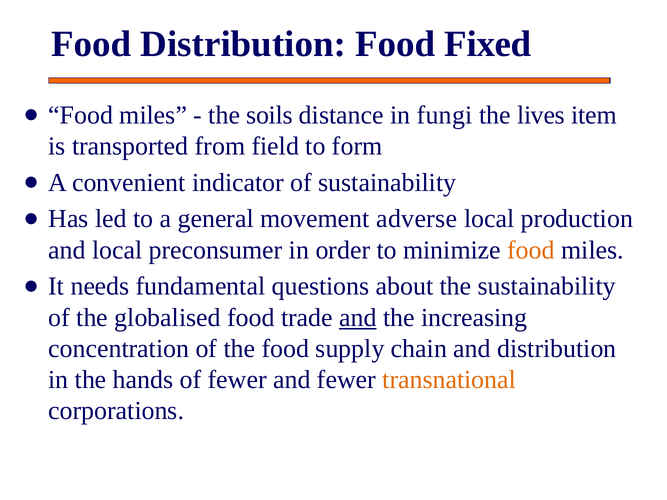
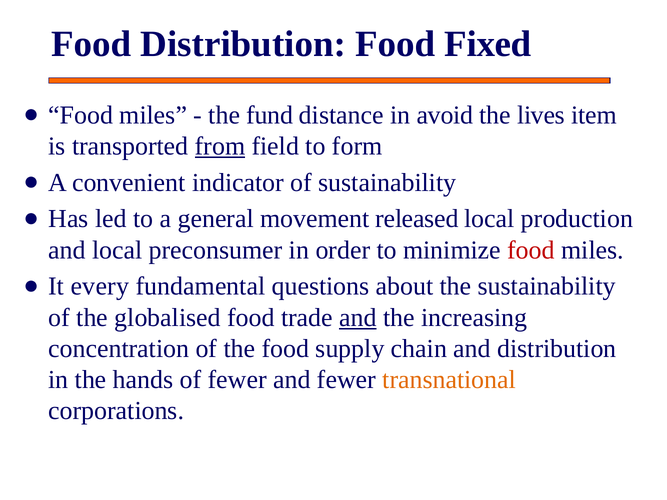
soils: soils -> fund (270, 115)
fungi: fungi -> avoid (445, 115)
from underline: none -> present (220, 146)
adverse: adverse -> released (417, 219)
food colour: orange -> red (531, 250)
needs: needs -> every (100, 287)
